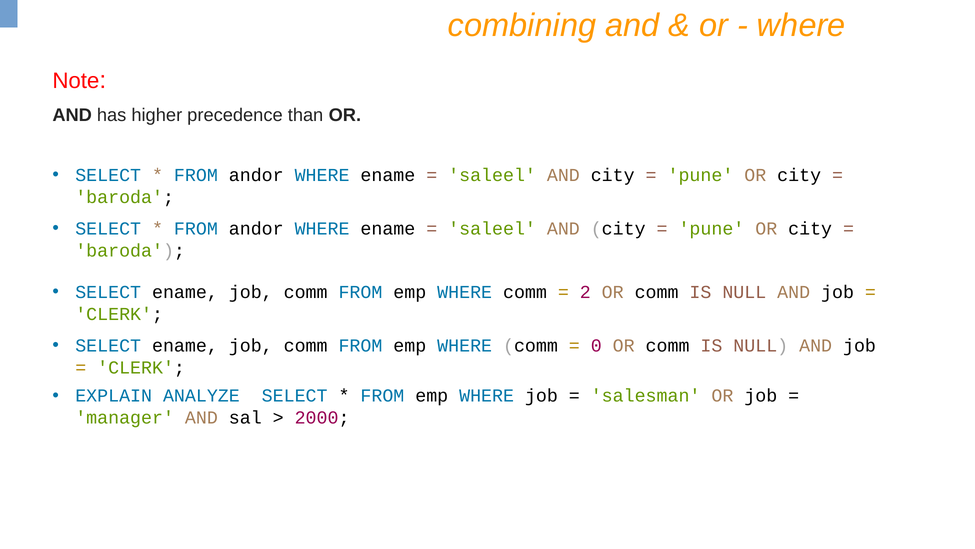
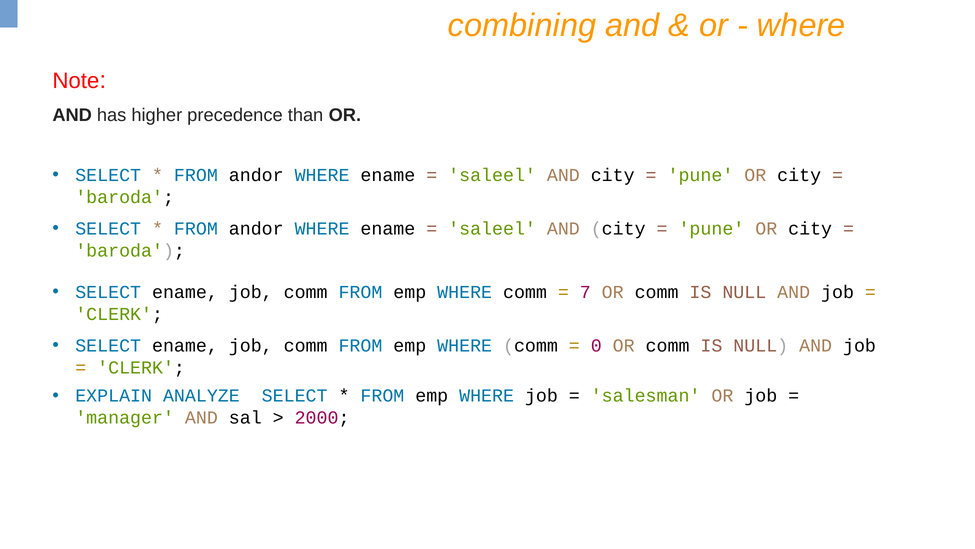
2: 2 -> 7 (585, 292)
